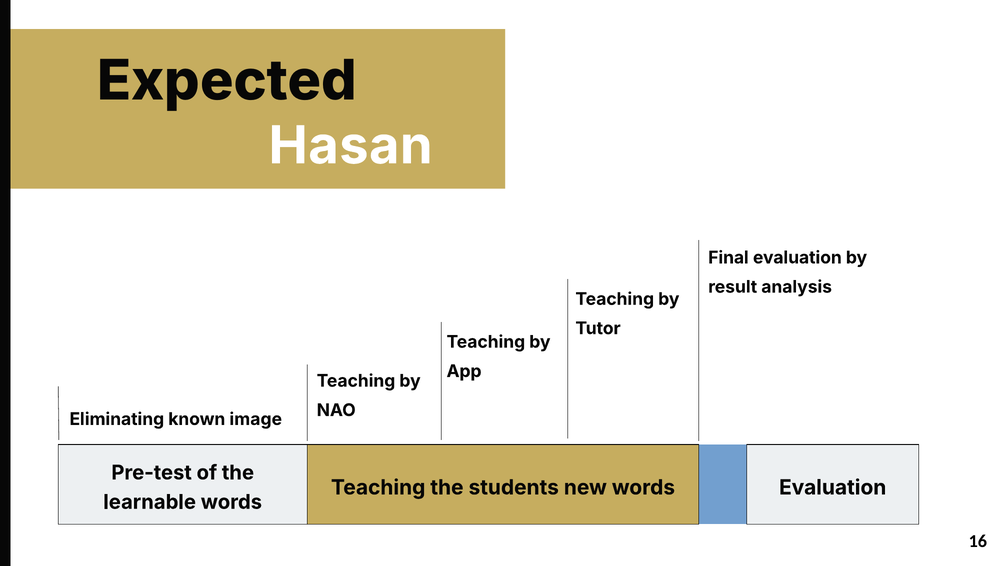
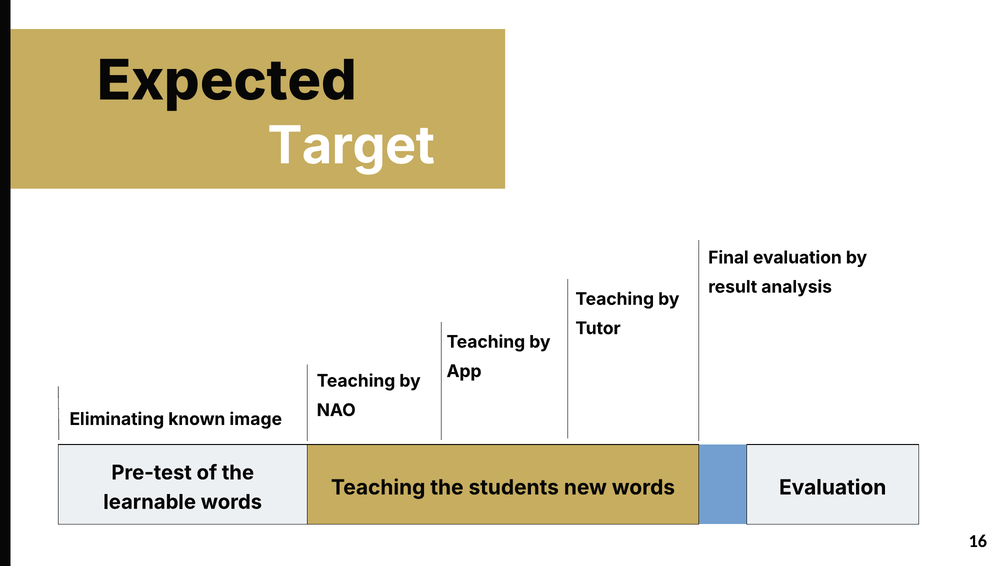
Hasan: Hasan -> Target (351, 146)
